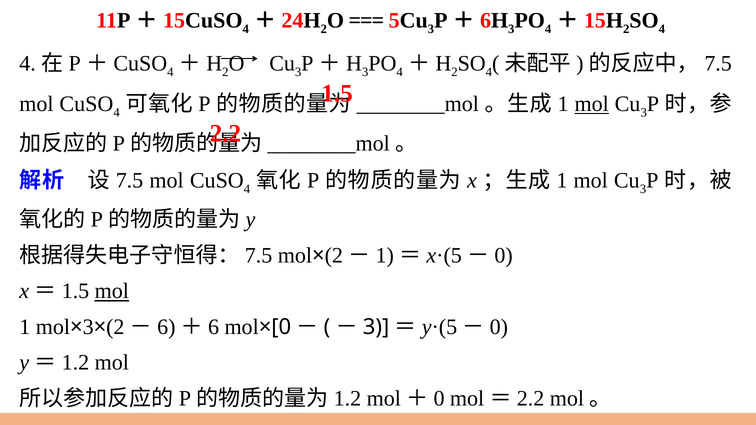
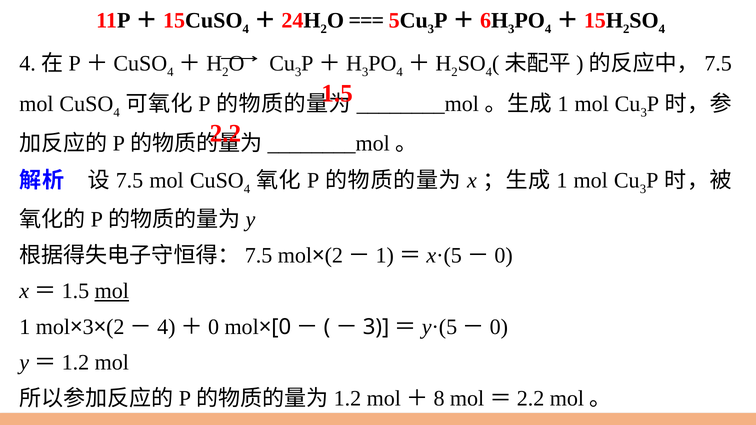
mol underline: present -> none (592, 104)
6: 6 -> 4 (166, 327)
6: 6 -> 0 (214, 327)
0: 0 -> 8 (439, 399)
